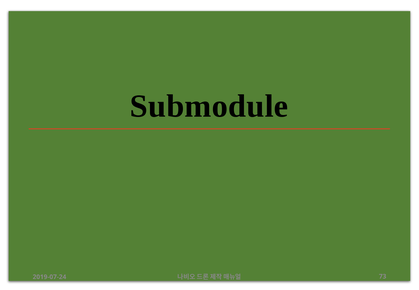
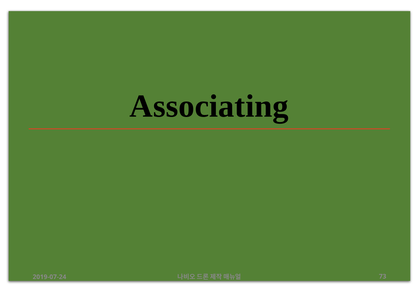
Submodule: Submodule -> Associating (209, 106)
